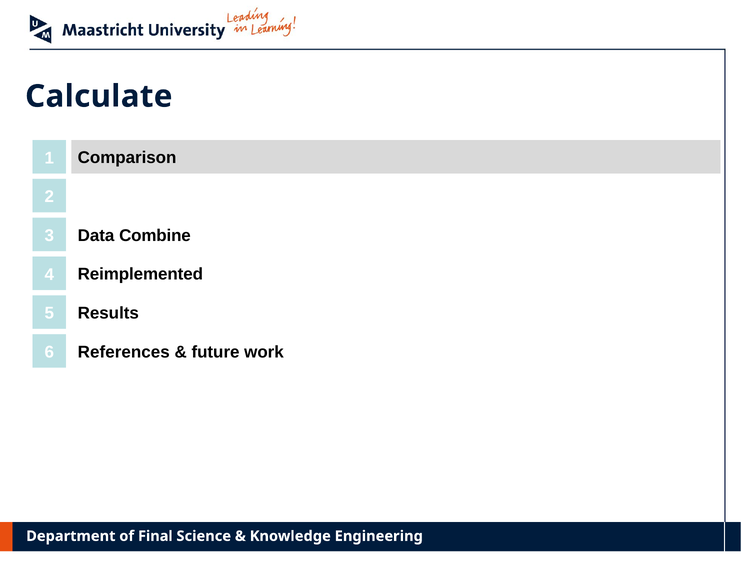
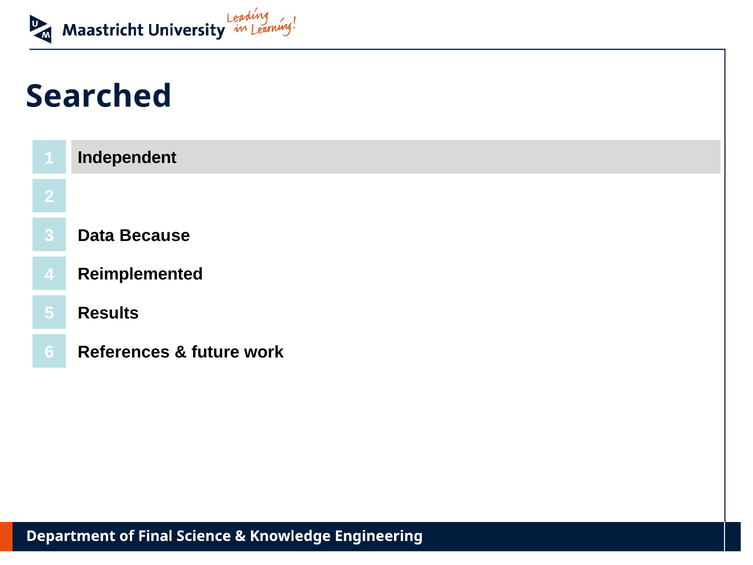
Calculate: Calculate -> Searched (99, 96)
Comparison: Comparison -> Independent (127, 158)
Combine: Combine -> Because (155, 235)
